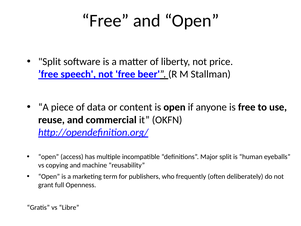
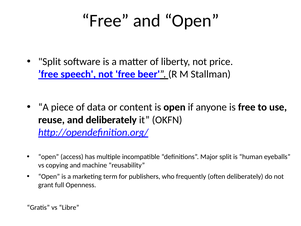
and commercial: commercial -> deliberately (111, 120)
